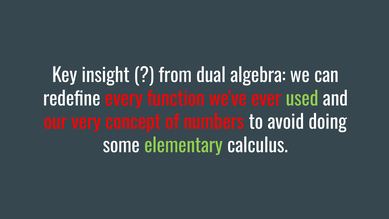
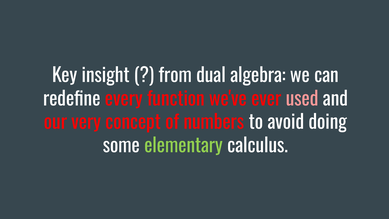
used colour: light green -> pink (302, 99)
